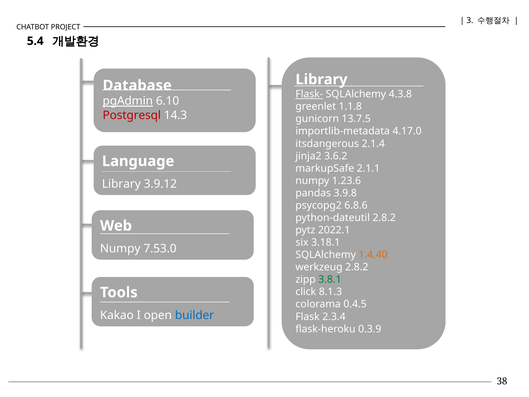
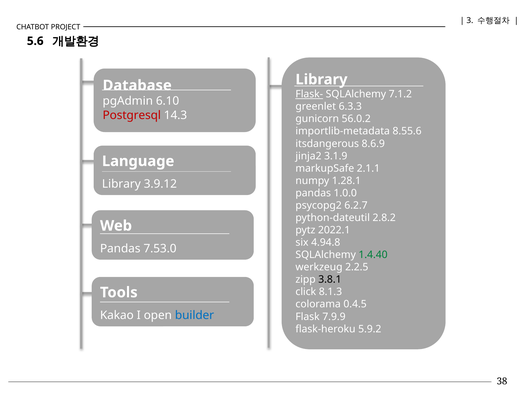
5.4: 5.4 -> 5.6 (35, 41)
4.3.8: 4.3.8 -> 7.1.2 (400, 94)
pgAdmin underline: present -> none (128, 101)
1.1.8: 1.1.8 -> 6.3.3 (350, 106)
13.7.5: 13.7.5 -> 56.0.2 (356, 119)
4.17.0: 4.17.0 -> 8.55.6 (407, 131)
2.1.4: 2.1.4 -> 8.6.9 (373, 144)
3.6.2: 3.6.2 -> 3.1.9 (336, 156)
1.23.6: 1.23.6 -> 1.28.1 (346, 181)
3.9.8: 3.9.8 -> 1.0.0 (345, 193)
6.8.6: 6.8.6 -> 6.2.7 (356, 205)
3.18.1: 3.18.1 -> 4.94.8 (326, 242)
Numpy: Numpy -> Pandas (120, 248)
1.4.40 colour: orange -> green (373, 255)
werkzeug 2.8.2: 2.8.2 -> 2.2.5 (357, 267)
3.8.1 colour: green -> black (330, 279)
2.3.4: 2.3.4 -> 7.9.9 (334, 316)
0.3.9: 0.3.9 -> 5.9.2 (370, 329)
